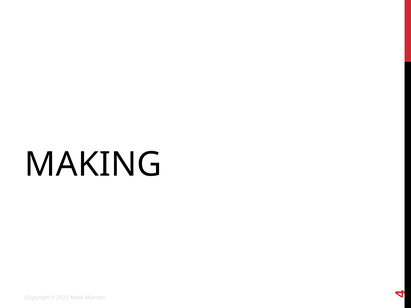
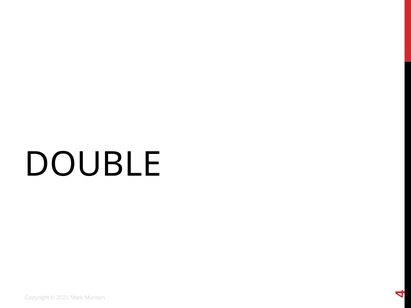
MAKING: MAKING -> DOUBLE (93, 165)
